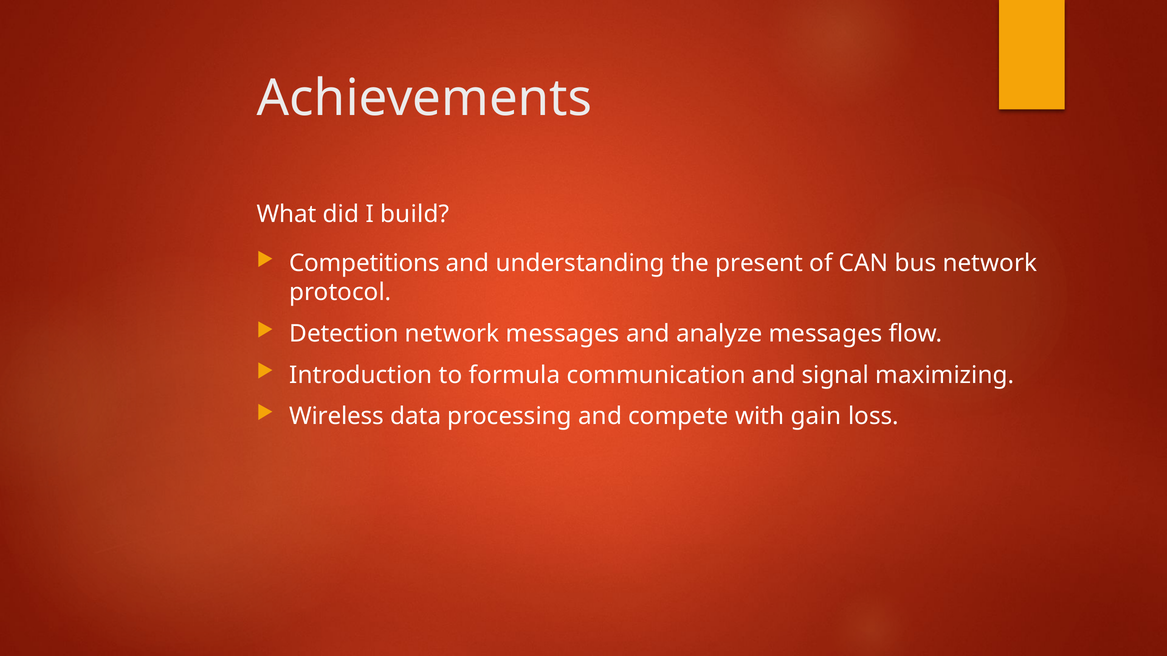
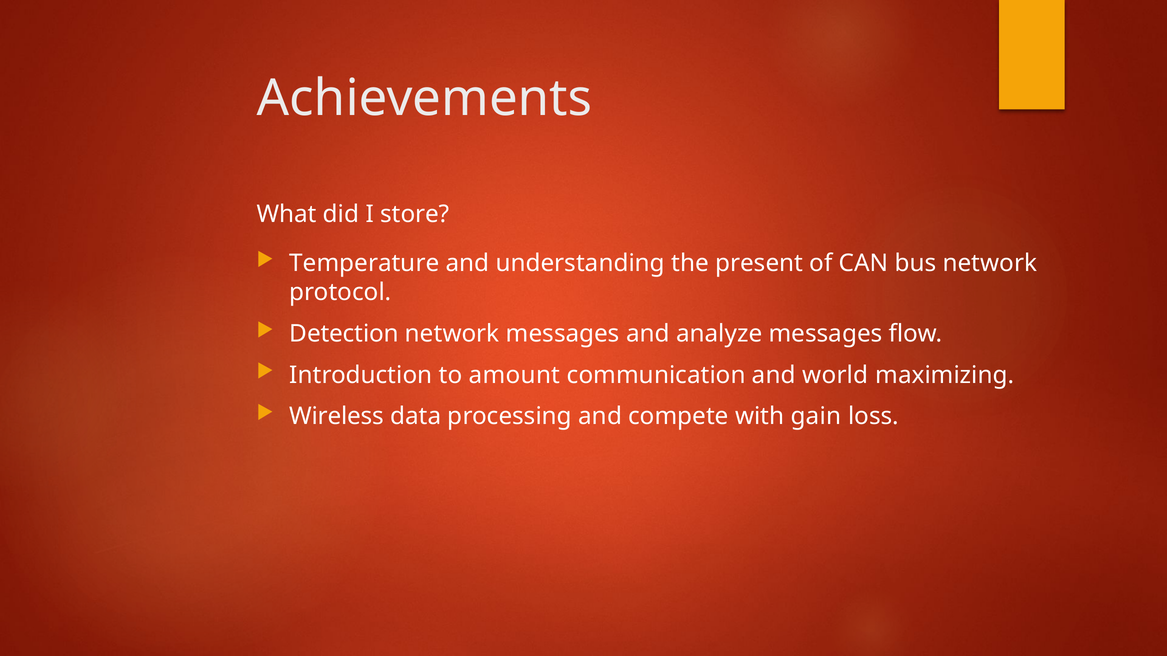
build: build -> store (415, 215)
Competitions: Competitions -> Temperature (364, 263)
formula: formula -> amount (515, 375)
signal: signal -> world (835, 375)
